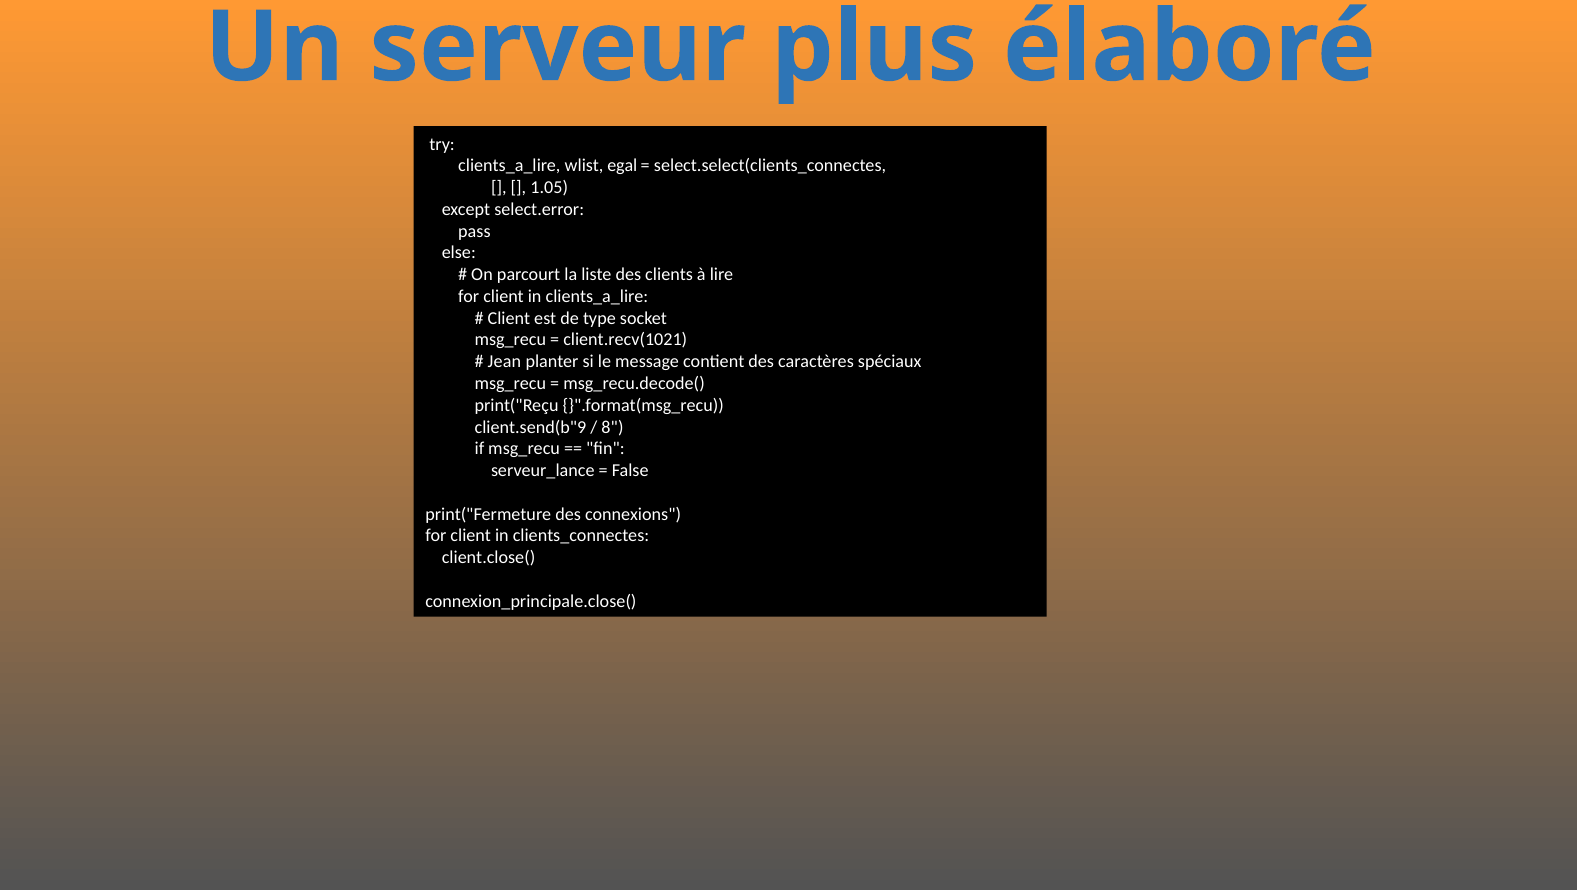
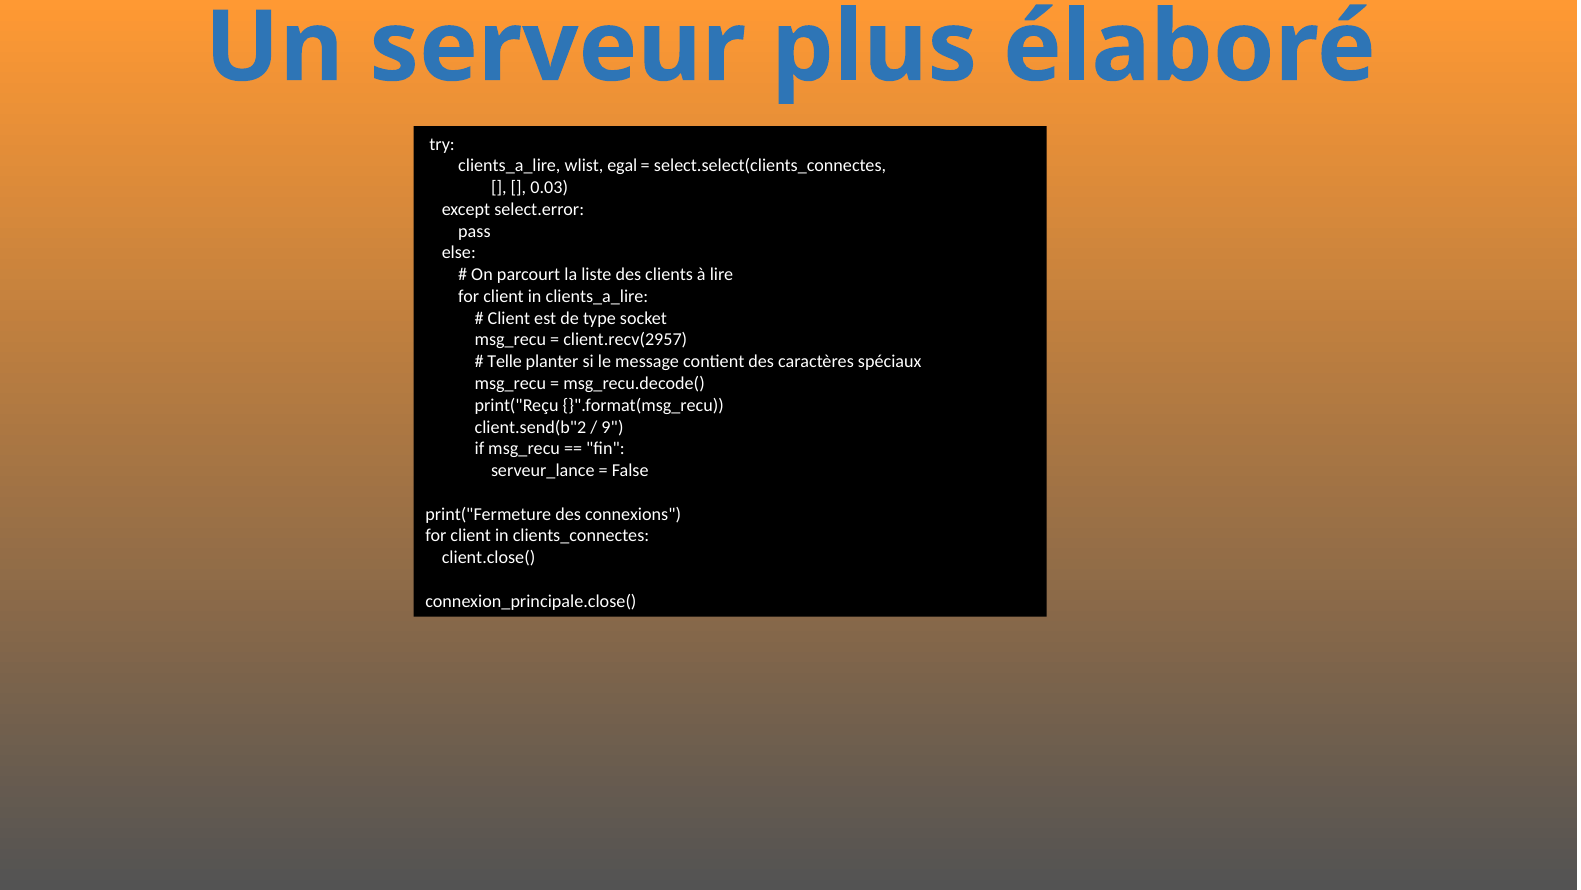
1.05: 1.05 -> 0.03 (549, 187)
client.recv(1021: client.recv(1021 -> client.recv(2957 (625, 340)
Jean: Jean -> Telle (505, 361)
client.send(b"9: client.send(b"9 -> client.send(b"2 (530, 427)
8: 8 -> 9 (612, 427)
